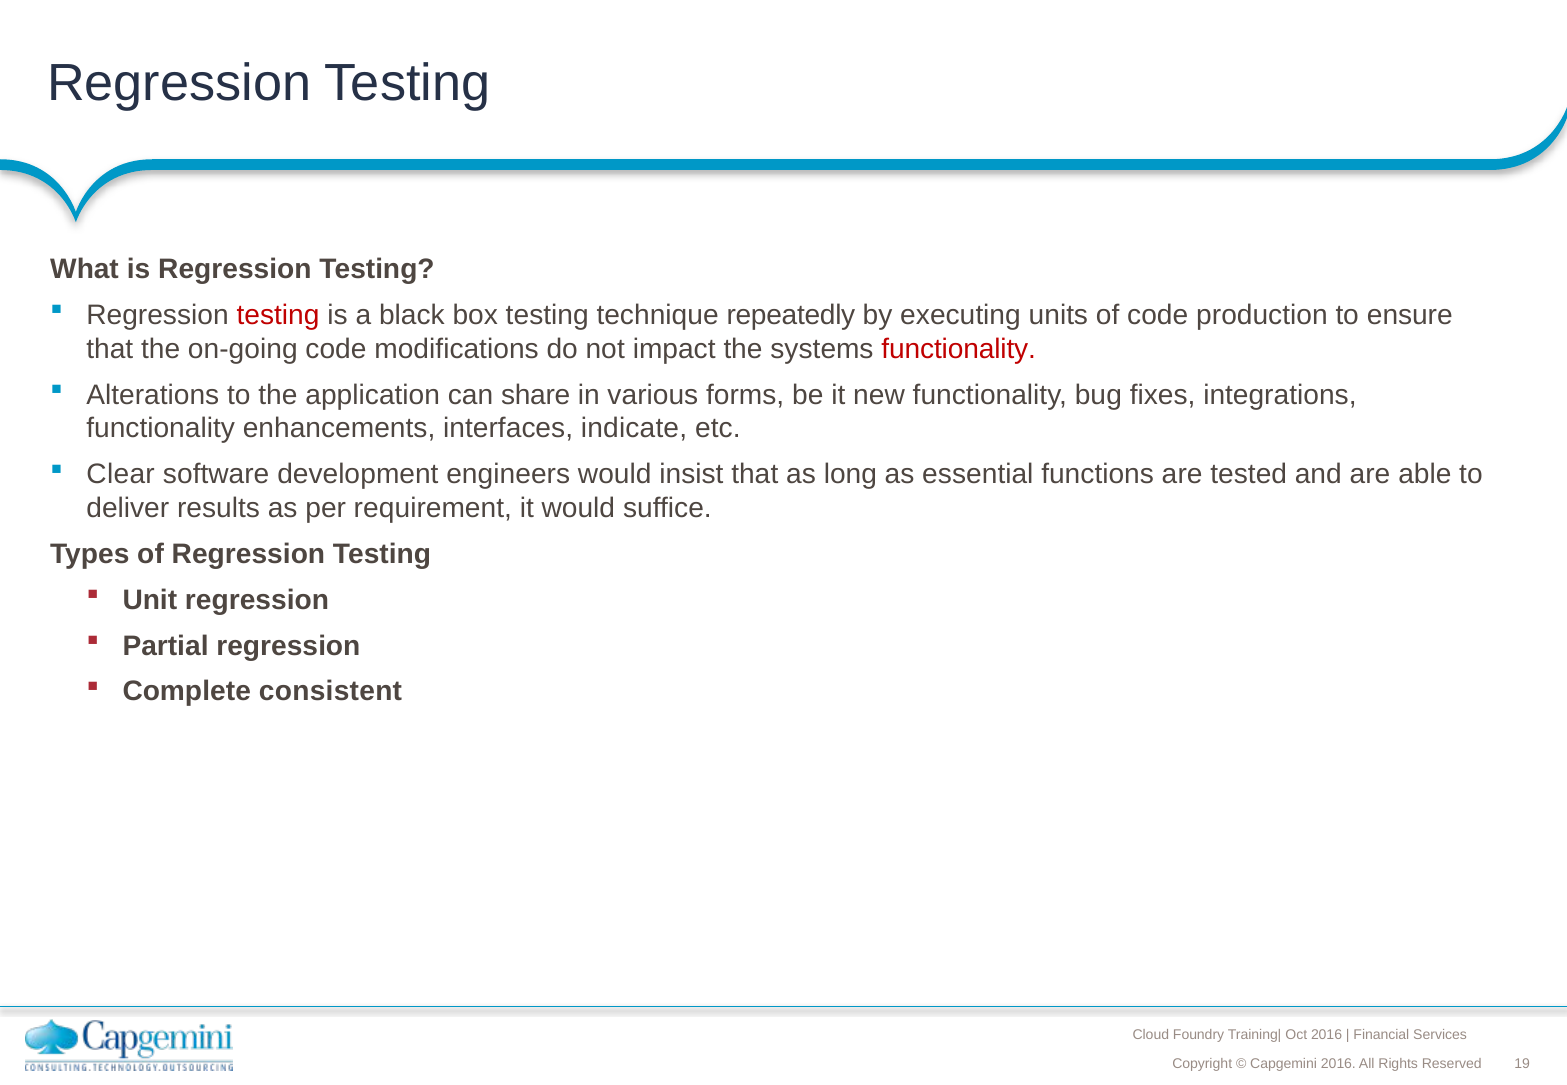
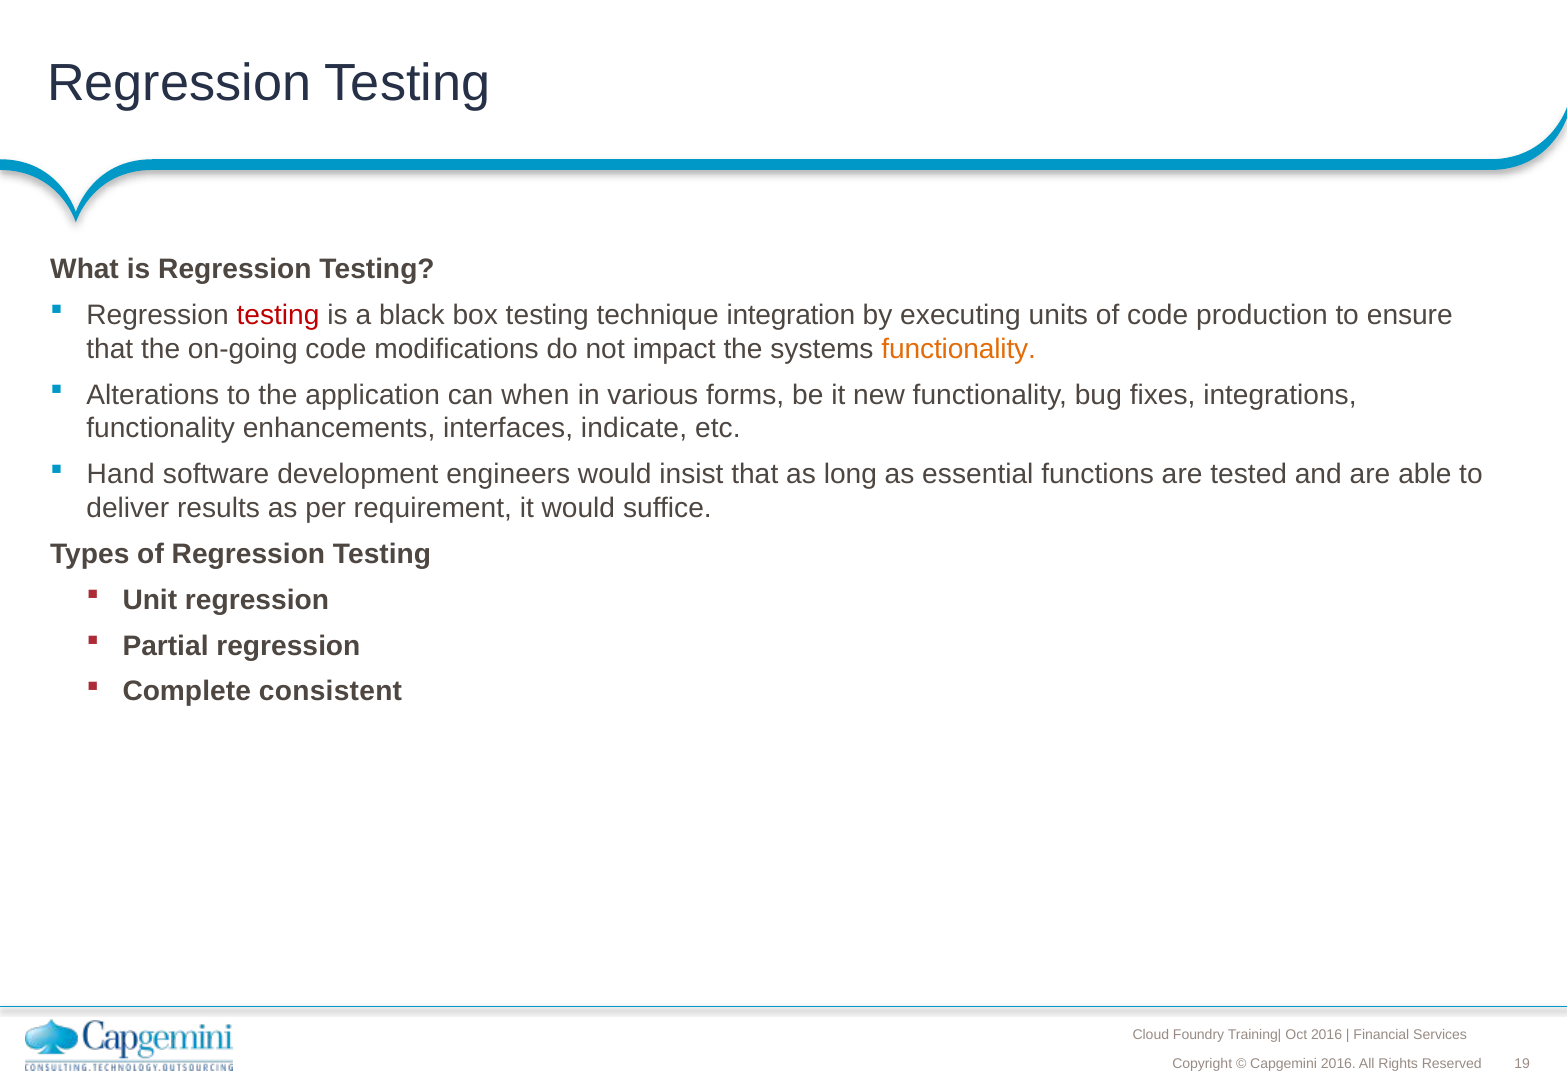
repeatedly: repeatedly -> integration (791, 315)
functionality colour: red -> orange (959, 349)
share: share -> when (535, 395)
Clear: Clear -> Hand (121, 474)
